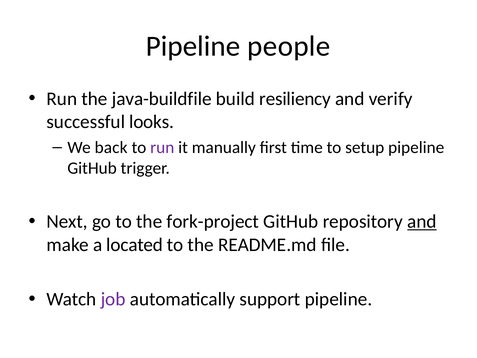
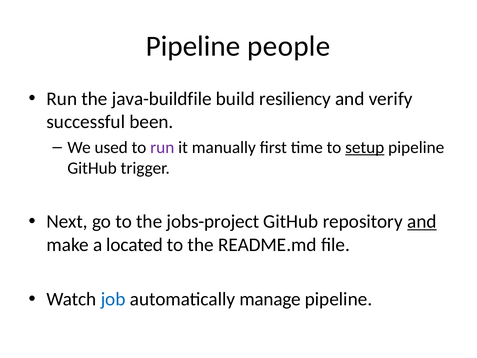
looks: looks -> been (151, 122)
back: back -> used (111, 147)
setup underline: none -> present (365, 147)
fork-project: fork-project -> jobs-project (213, 221)
job colour: purple -> blue (113, 299)
support: support -> manage (270, 299)
